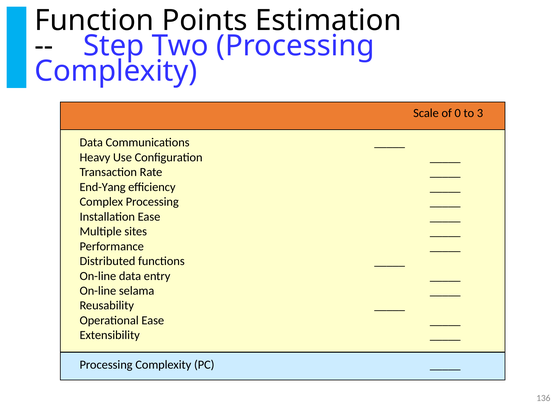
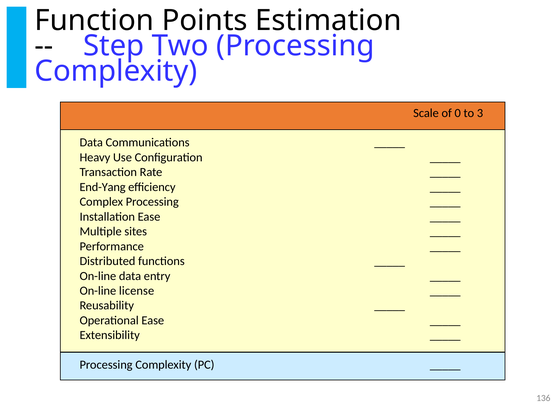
selama: selama -> license (137, 291)
